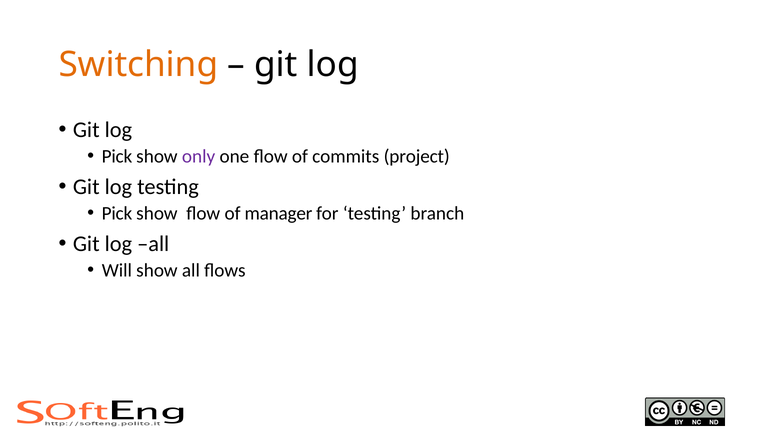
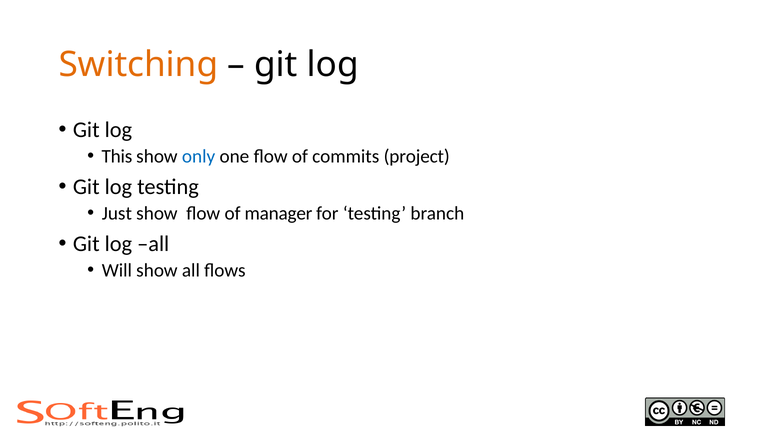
Pick: Pick -> This (117, 156)
only colour: purple -> blue (199, 156)
Pick: Pick -> Just (117, 213)
